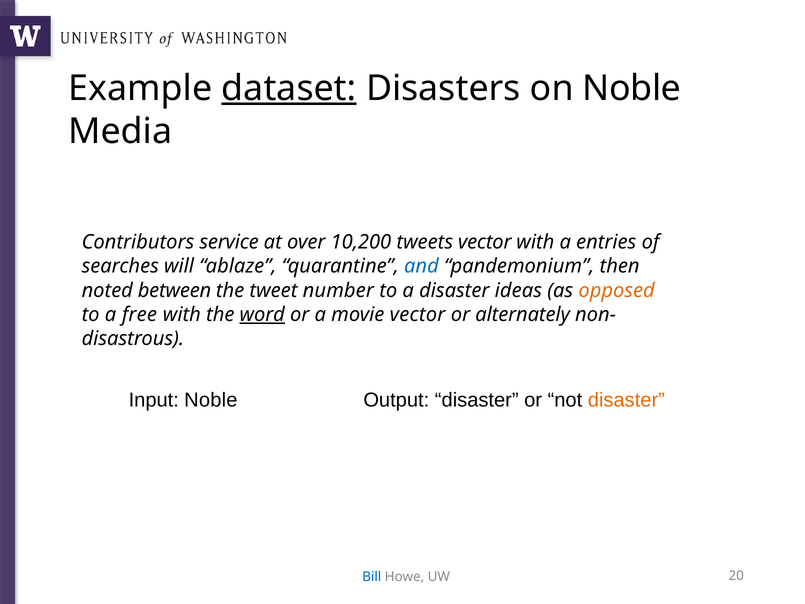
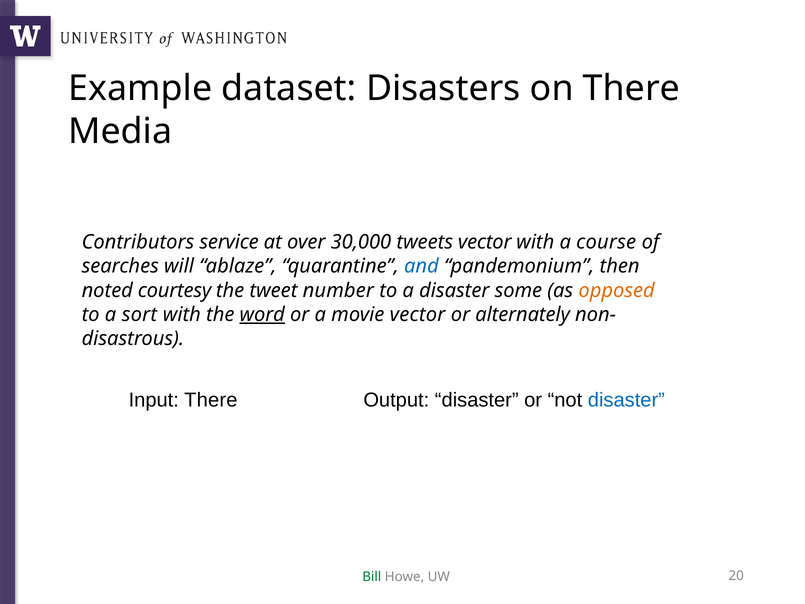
dataset underline: present -> none (289, 88)
on Noble: Noble -> There (632, 88)
10,200: 10,200 -> 30,000 (361, 242)
entries: entries -> course (606, 242)
between: between -> courtesy (175, 290)
ideas: ideas -> some (518, 290)
free: free -> sort (139, 315)
Input Noble: Noble -> There (211, 400)
disaster colour: orange -> blue (626, 400)
Bill colour: blue -> green (372, 577)
